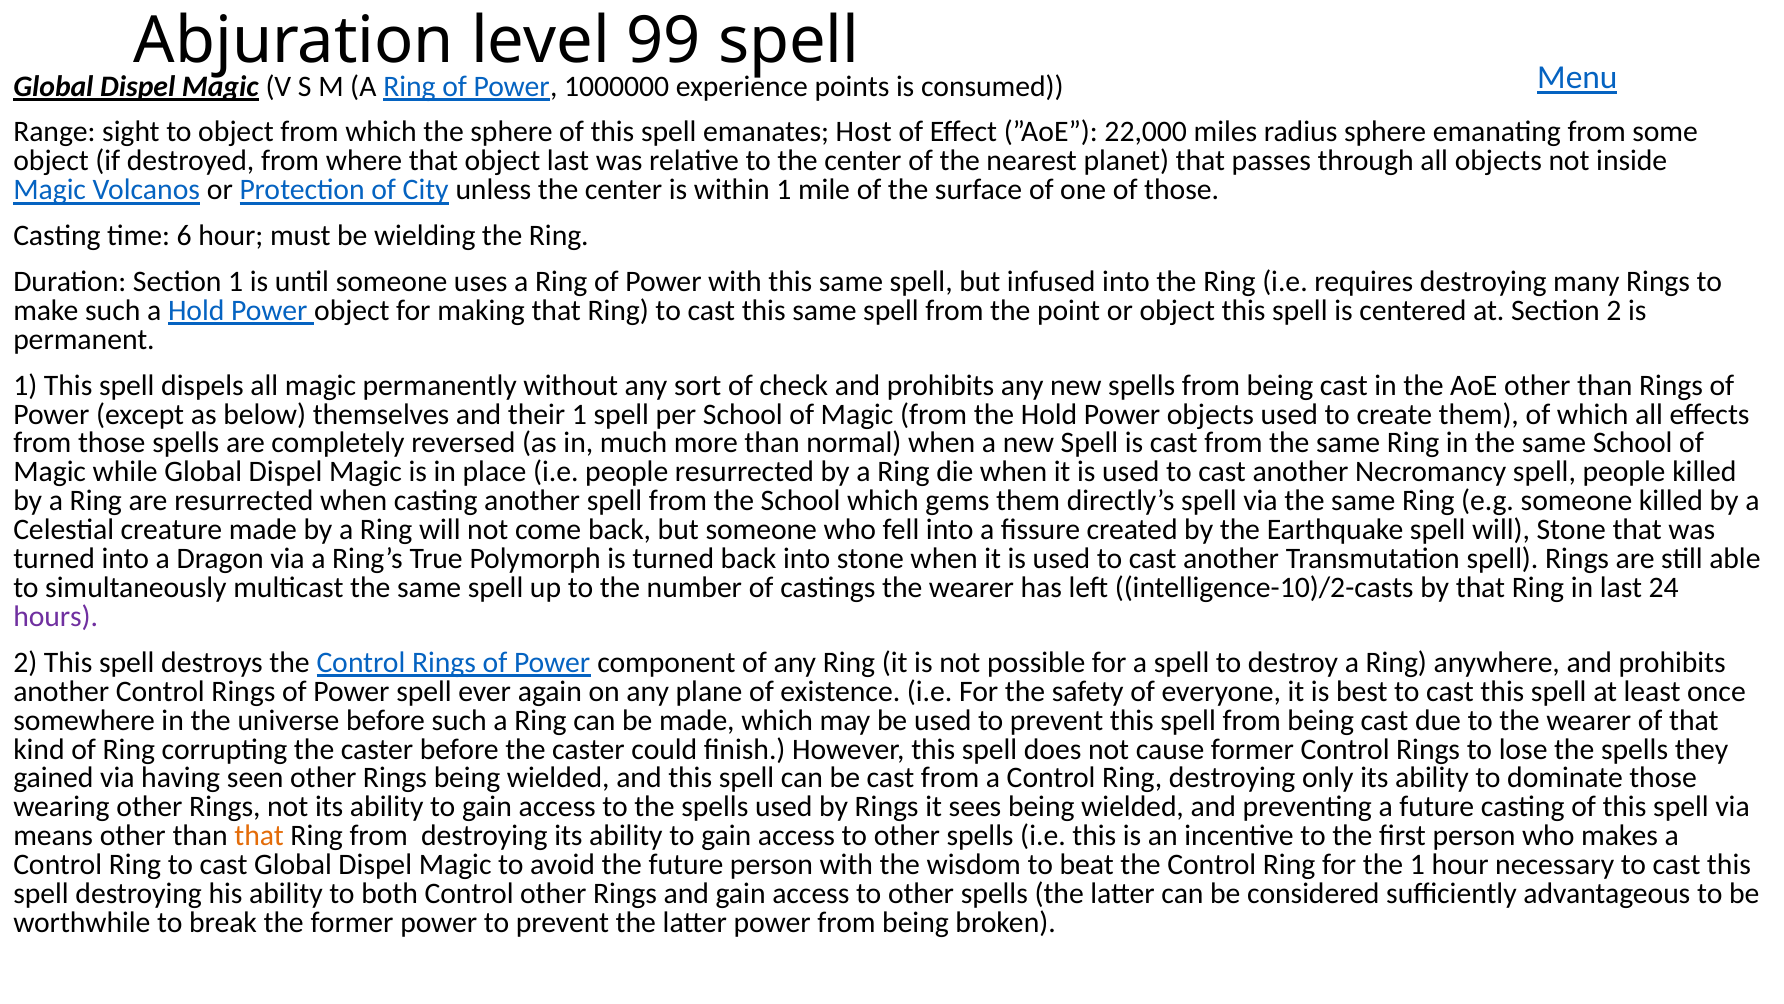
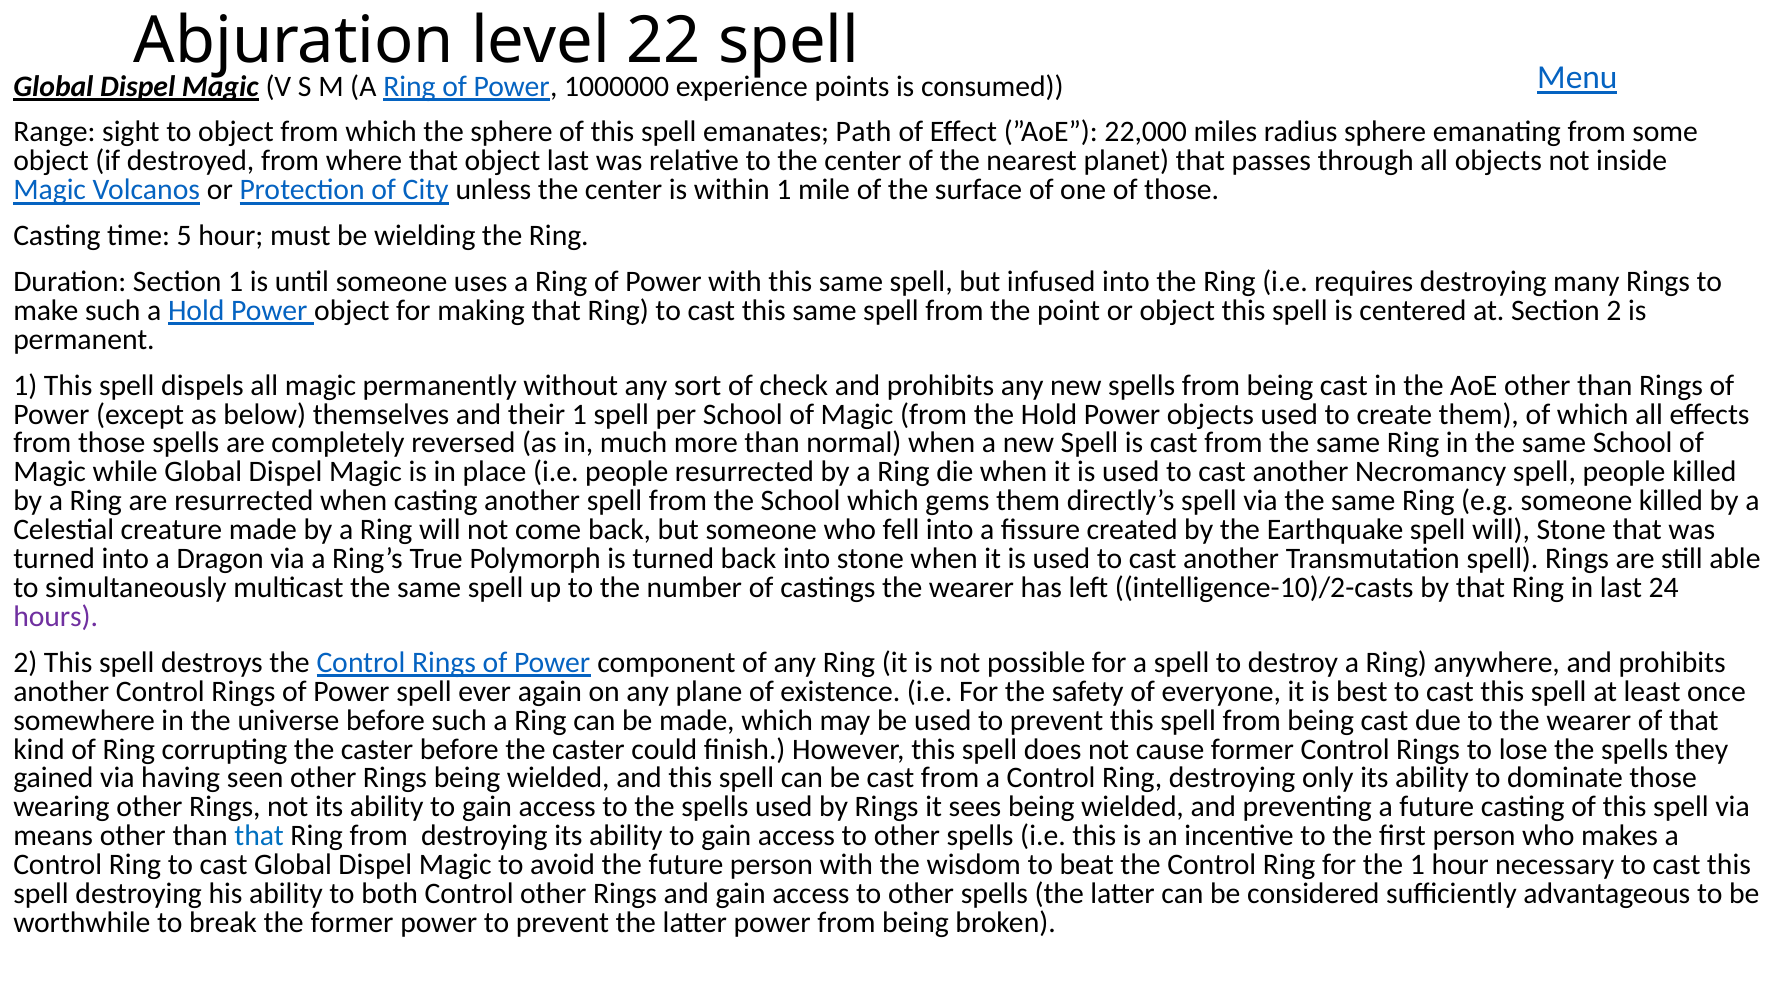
99: 99 -> 22 (664, 41)
Host: Host -> Path (864, 132)
6: 6 -> 5 (184, 236)
that colour: orange -> blue (259, 835)
